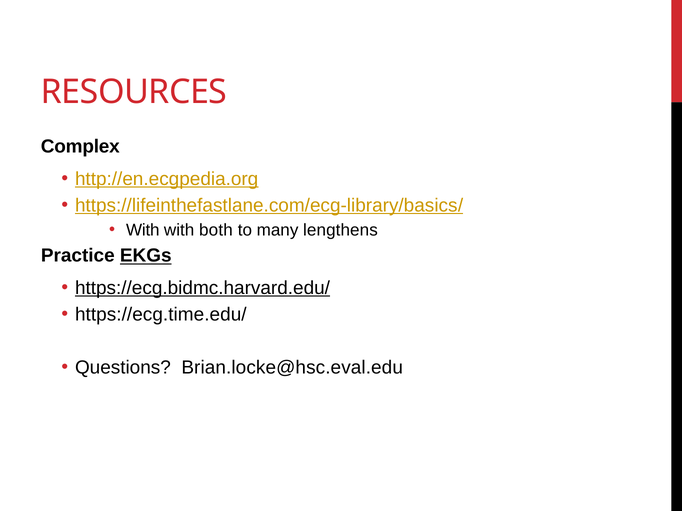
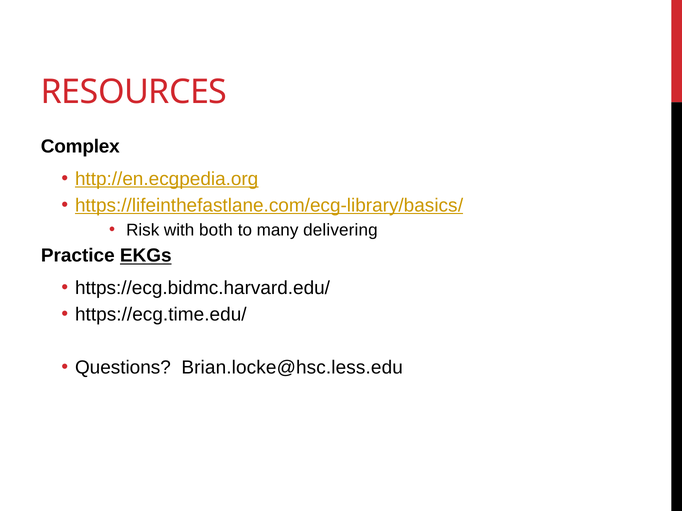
With: With -> Risk (143, 230)
lengthens: lengthens -> delivering (340, 230)
https://ecg.bidmc.harvard.edu/ underline: present -> none (203, 288)
Brian.locke@hsc.eval.edu: Brian.locke@hsc.eval.edu -> Brian.locke@hsc.less.edu (292, 368)
